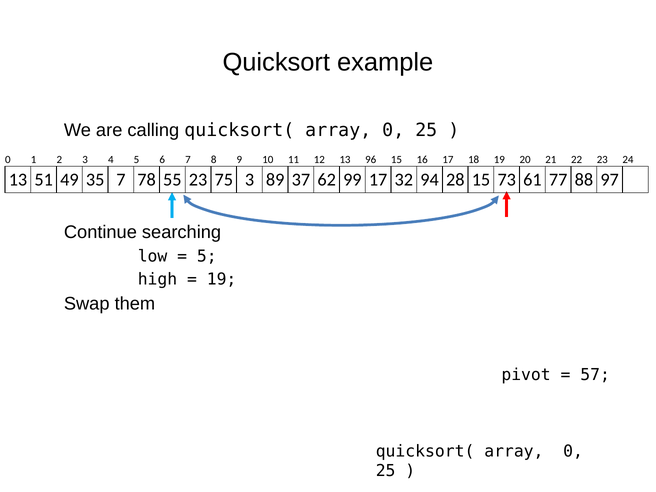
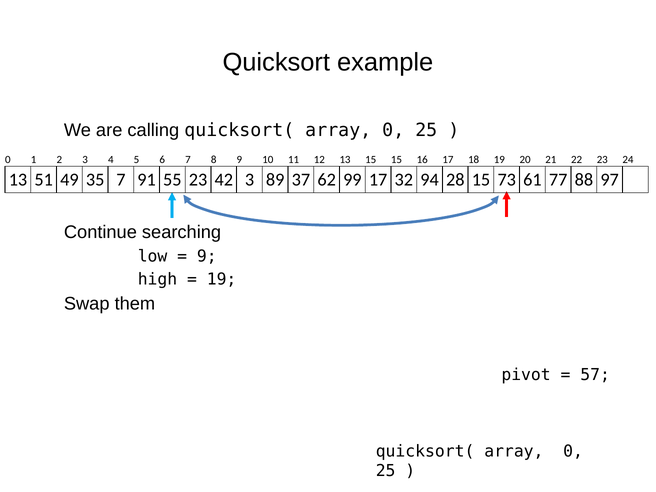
13 96: 96 -> 15 (371, 160)
78: 78 -> 91 (147, 180)
75: 75 -> 42 (224, 180)
5: 5 -> 9 (207, 256)
